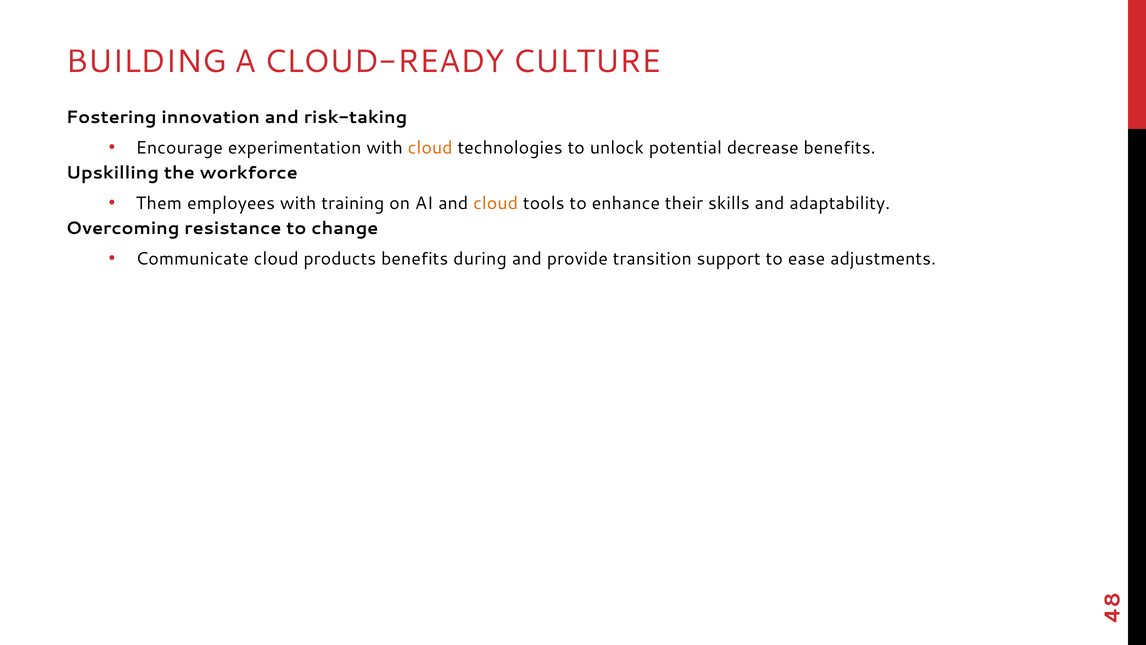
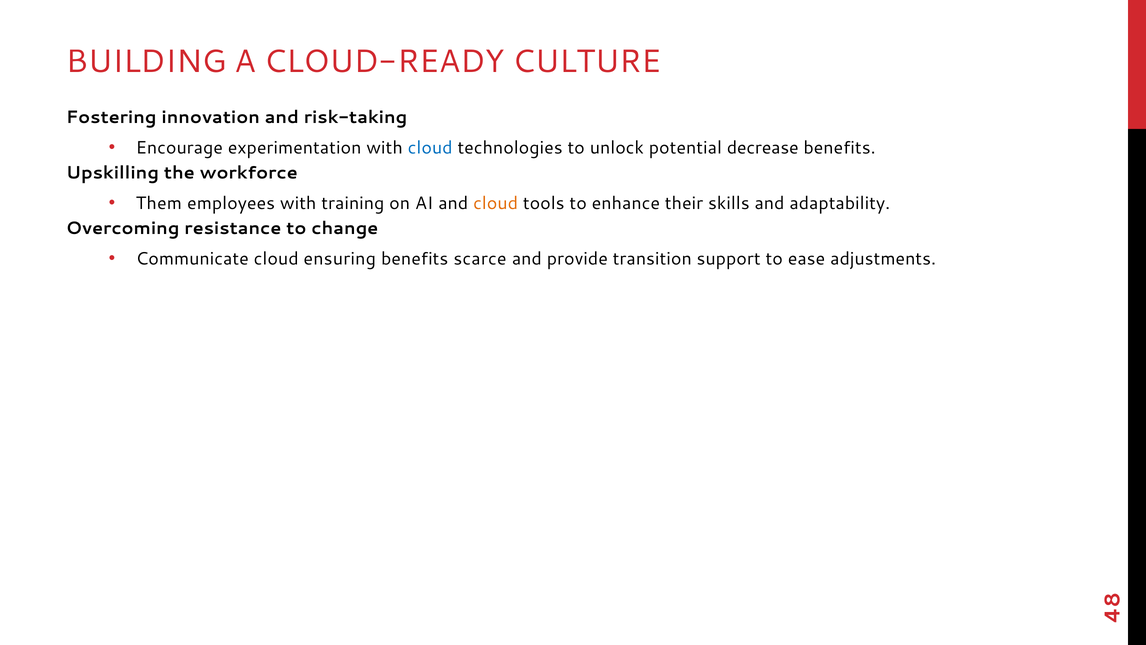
cloud colour: orange -> blue (430, 148)
products: products -> ensuring (340, 259)
during: during -> scarce (480, 259)
